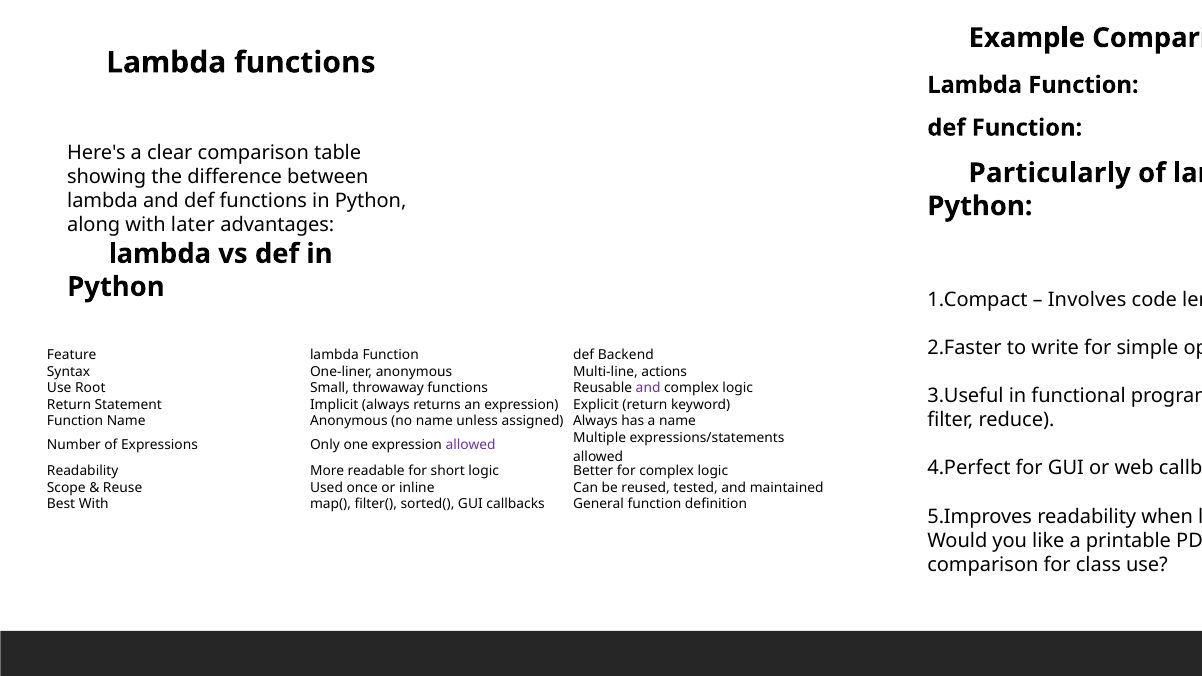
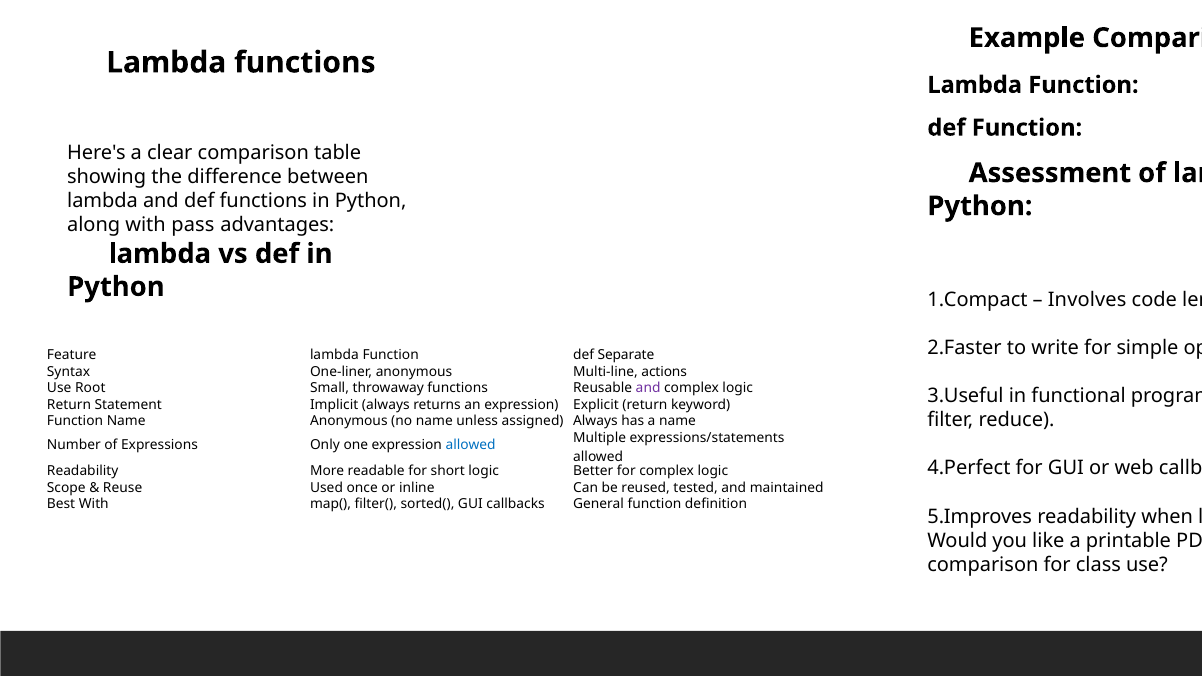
Particularly: Particularly -> Assessment (1050, 173)
later: later -> pass (193, 225)
Backend: Backend -> Separate (626, 355)
allowed colour: purple -> blue (471, 445)
